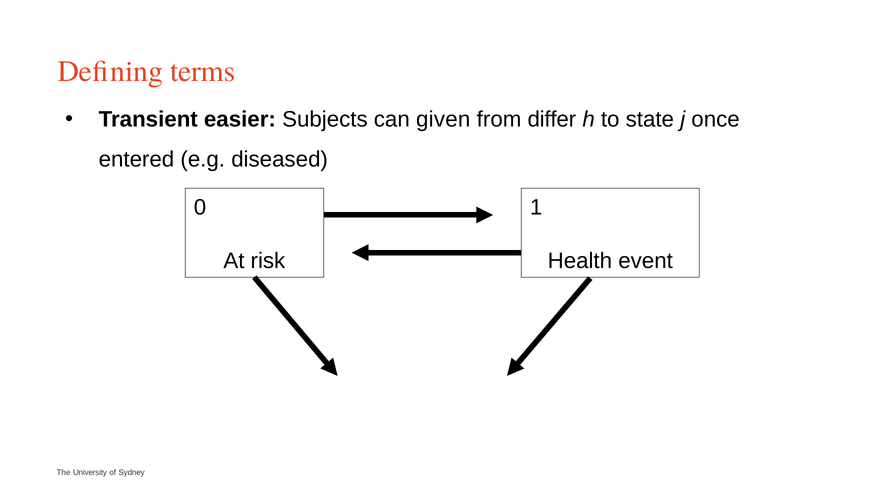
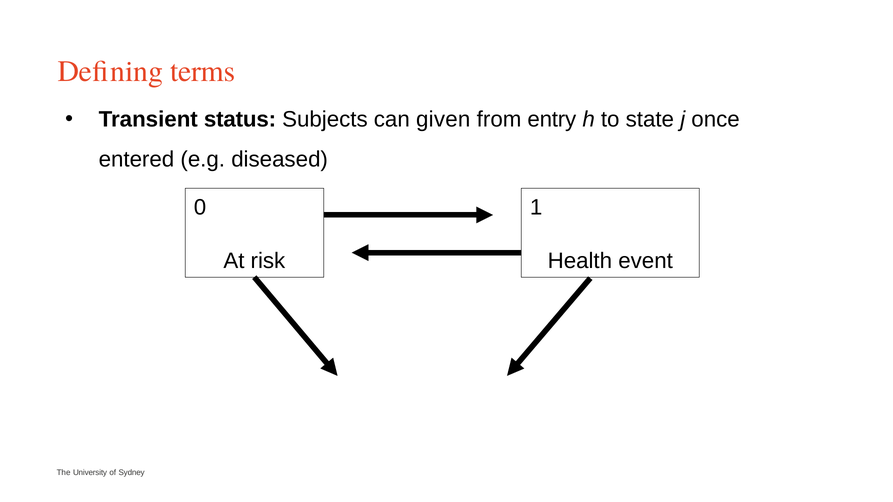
easier: easier -> status (240, 120)
differ: differ -> entry (552, 120)
